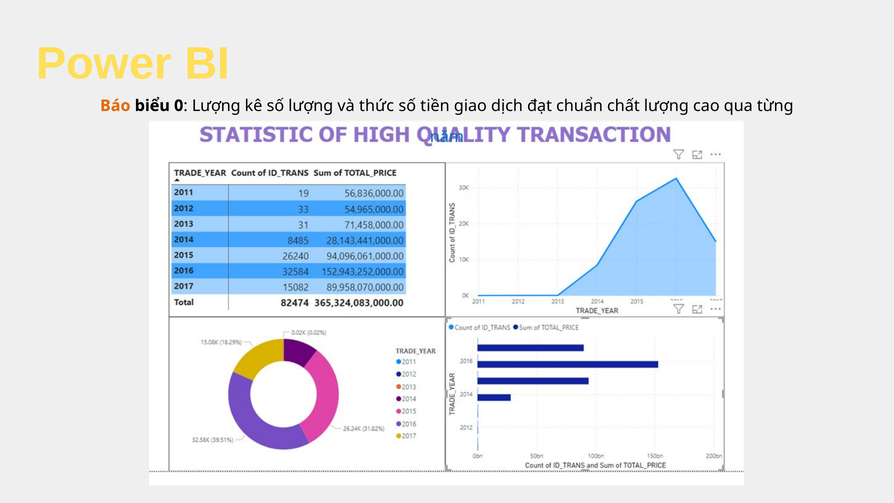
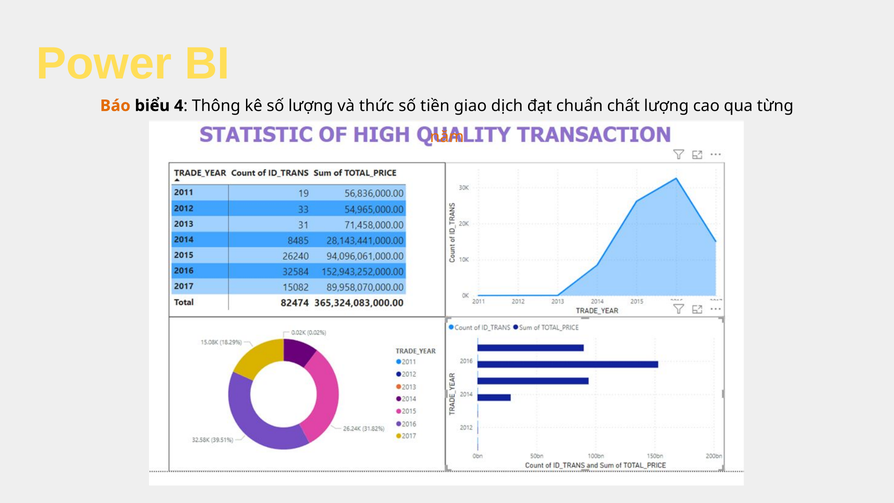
0: 0 -> 4 (179, 106)
Lượng: Lượng -> Thông (216, 106)
năm colour: blue -> orange (447, 137)
